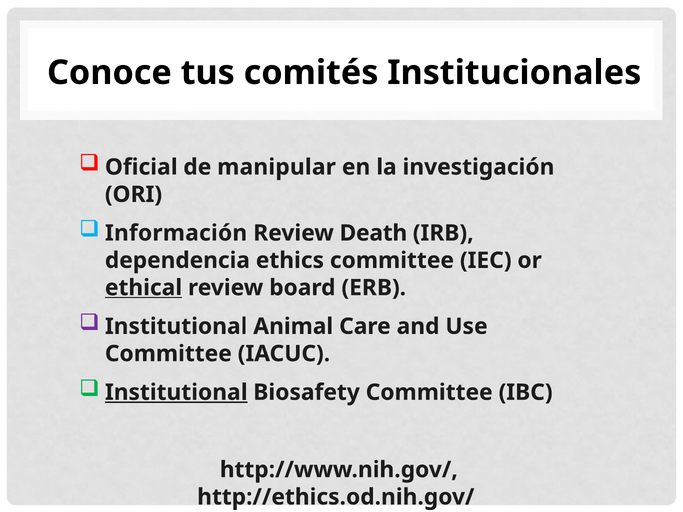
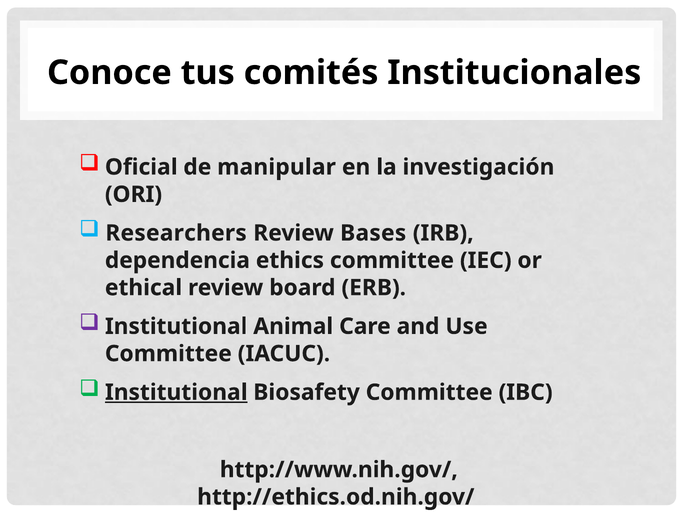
Información: Información -> Researchers (176, 233)
Death: Death -> Bases (373, 233)
ethical underline: present -> none (144, 288)
